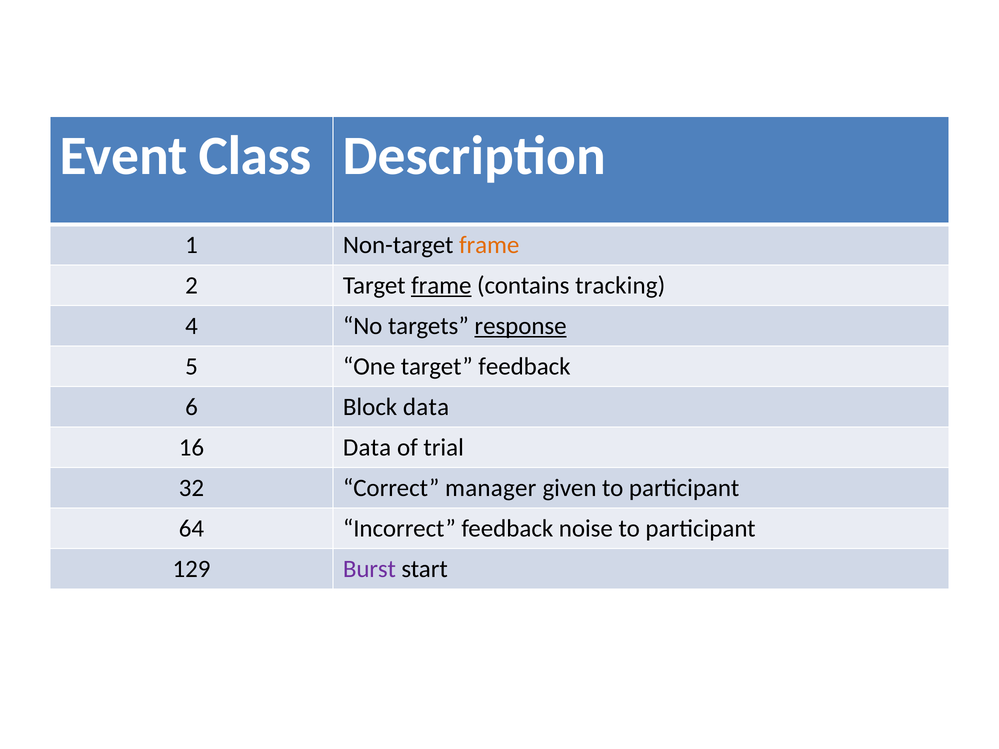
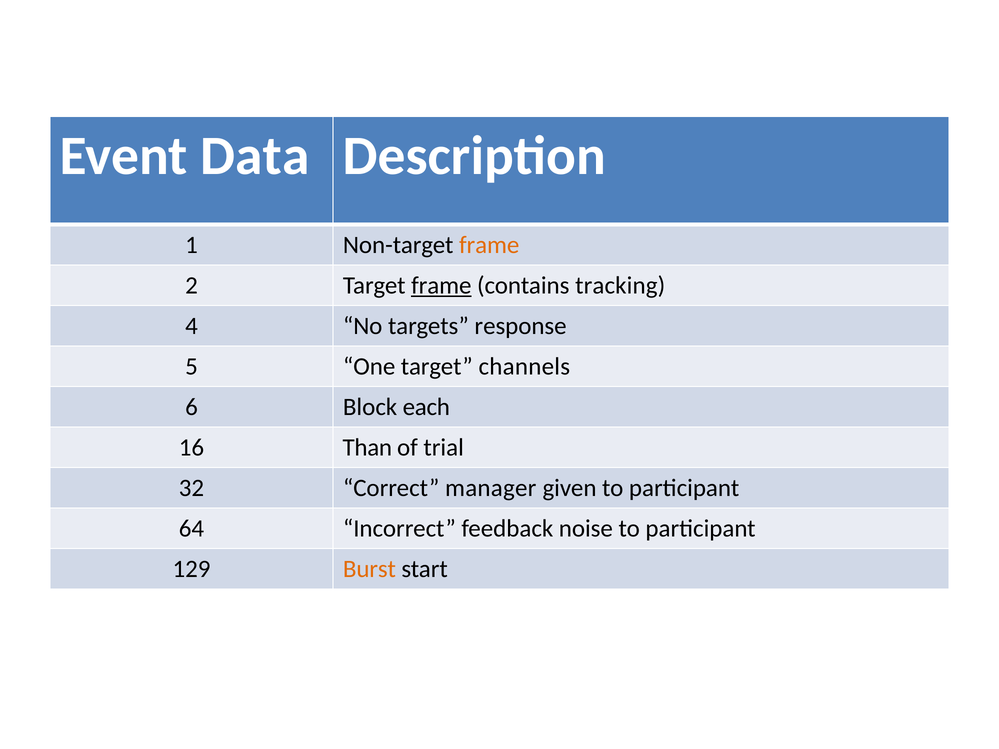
Class: Class -> Data (255, 156)
response underline: present -> none (521, 326)
target feedback: feedback -> channels (524, 367)
Block data: data -> each (426, 407)
16 Data: Data -> Than (367, 448)
Burst colour: purple -> orange (369, 569)
